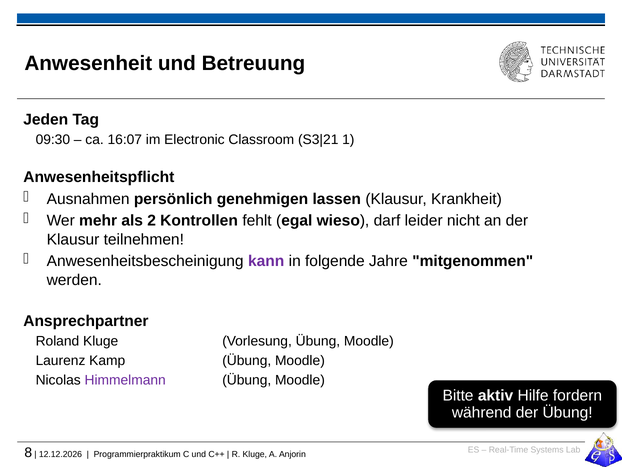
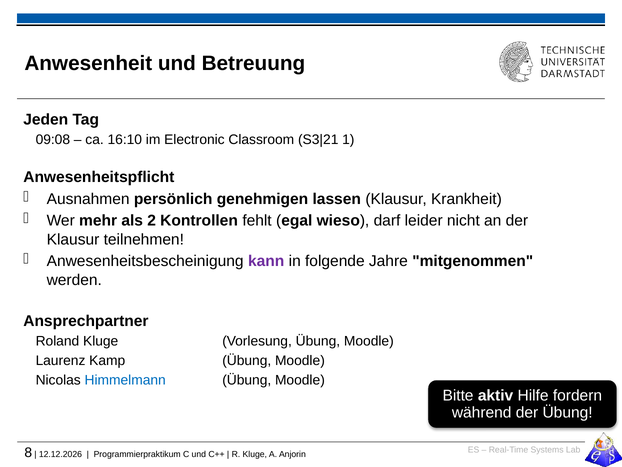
09:30: 09:30 -> 09:08 (53, 140)
16:07: 16:07 -> 16:10 (125, 140)
Himmelmann colour: purple -> blue (125, 380)
